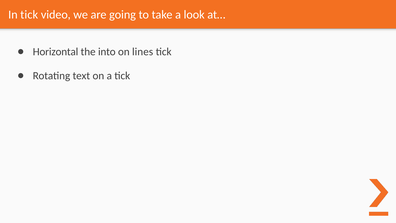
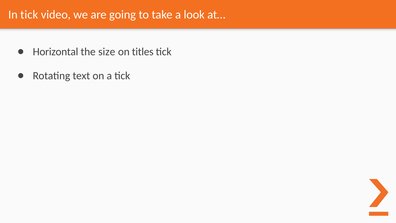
into: into -> size (107, 52)
lines: lines -> titles (143, 52)
